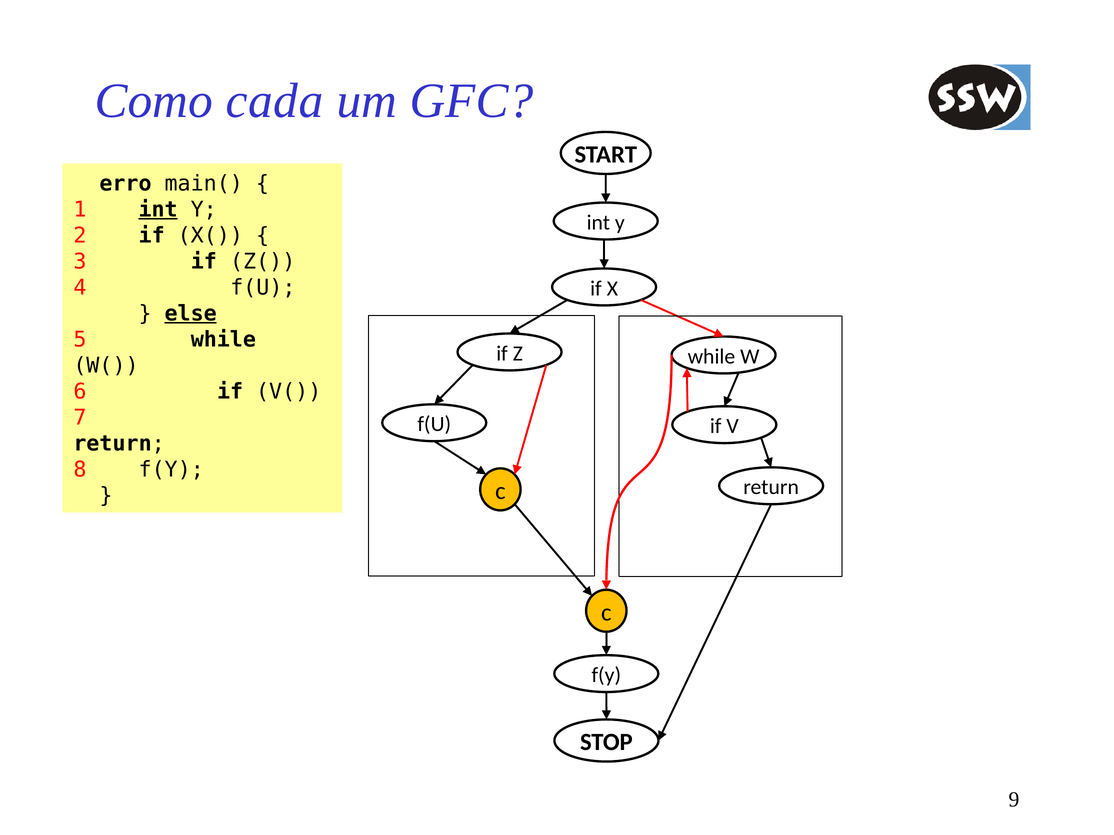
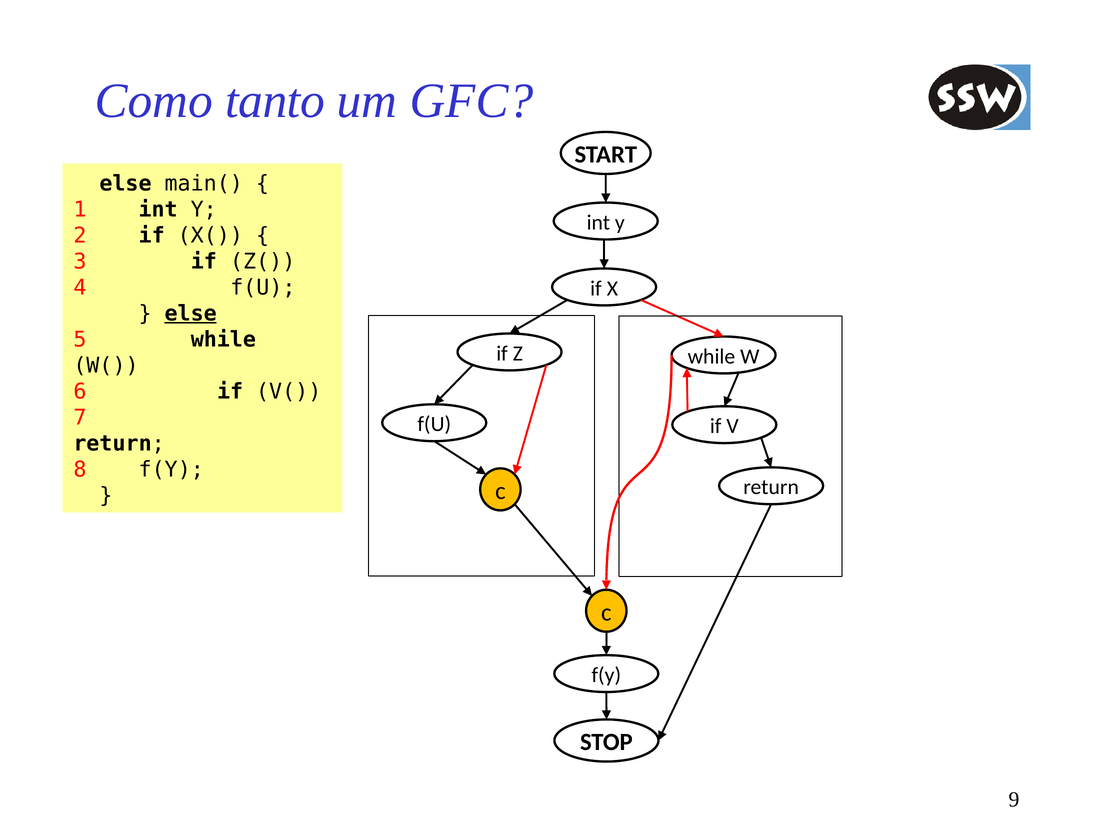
cada: cada -> tanto (275, 101)
erro: erro -> else (125, 184)
int underline: present -> none (158, 210)
